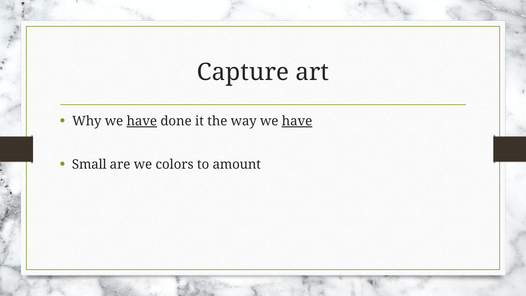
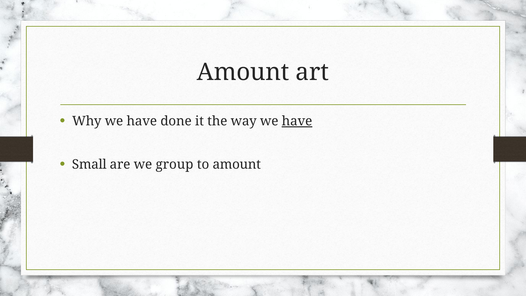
Capture: Capture -> Amount (243, 72)
have underline: present -> none (142, 121)
colors: colors -> group (174, 164)
